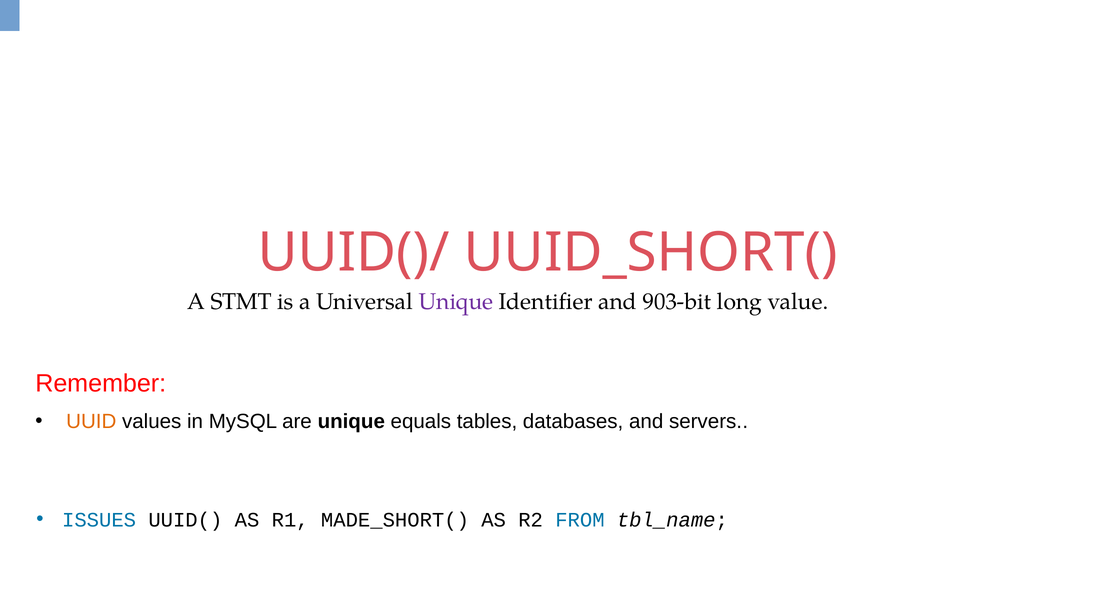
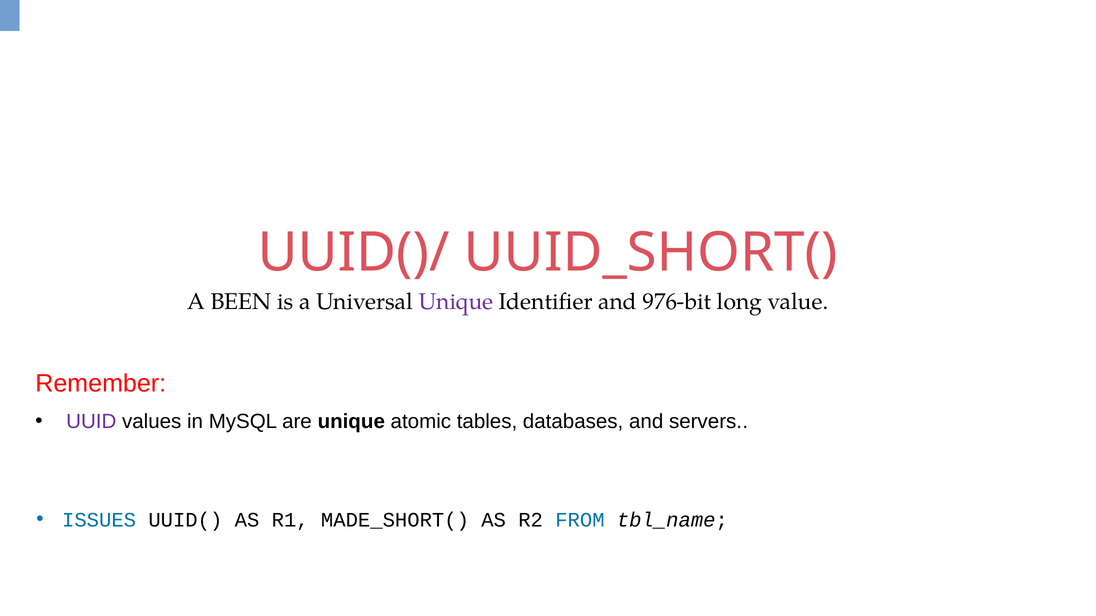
STMT: STMT -> BEEN (241, 302)
903-bit: 903-bit -> 976-bit (677, 302)
UUID colour: orange -> purple (91, 422)
equals: equals -> atomic (421, 422)
